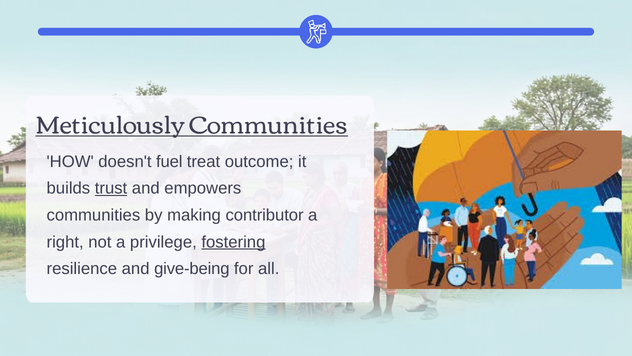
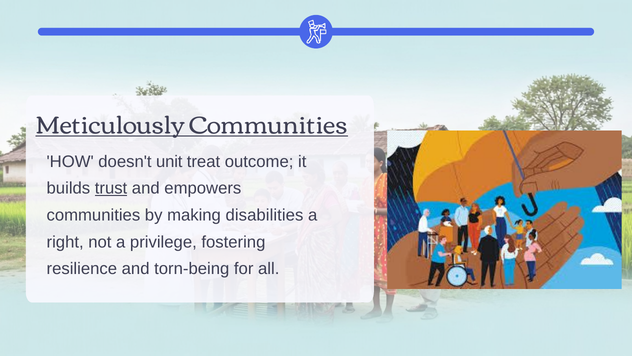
fuel: fuel -> unit (169, 161)
contributor: contributor -> disabilities (264, 215)
fostering underline: present -> none (233, 242)
give-being: give-being -> torn-being (192, 268)
